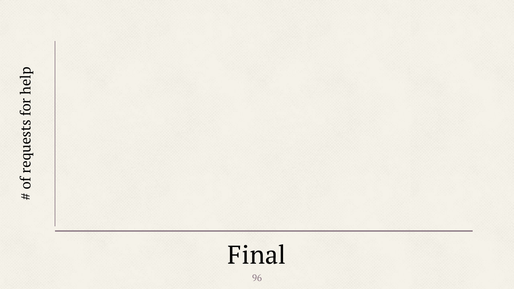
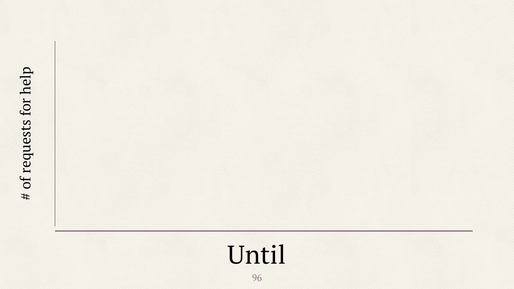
Final: Final -> Until (257, 256)
